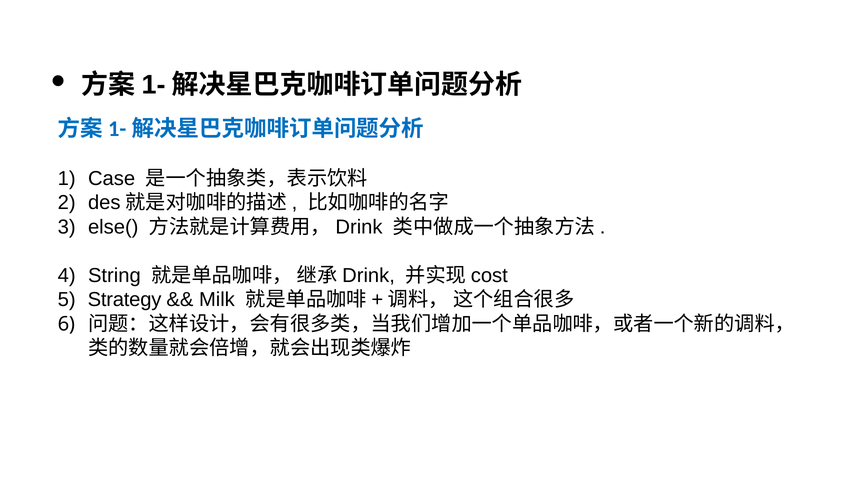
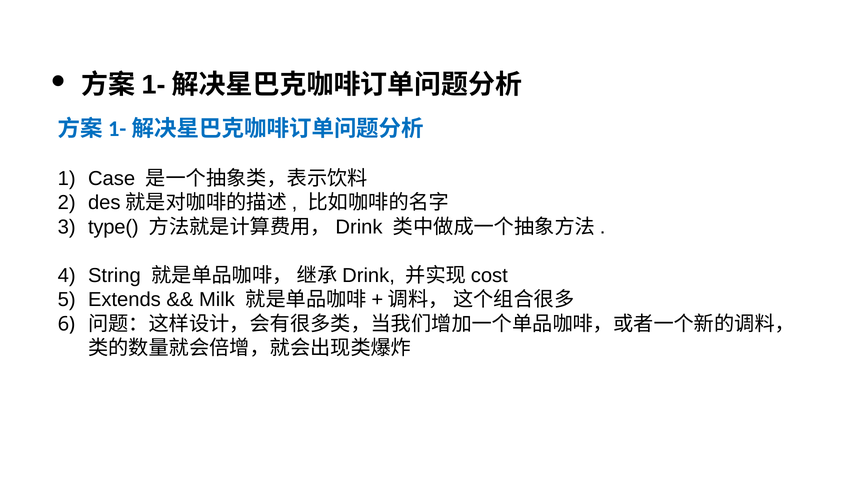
else(: else( -> type( (113, 227)
Strategy: Strategy -> Extends (124, 300)
